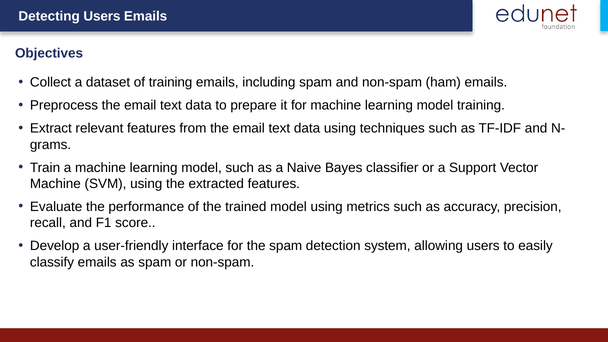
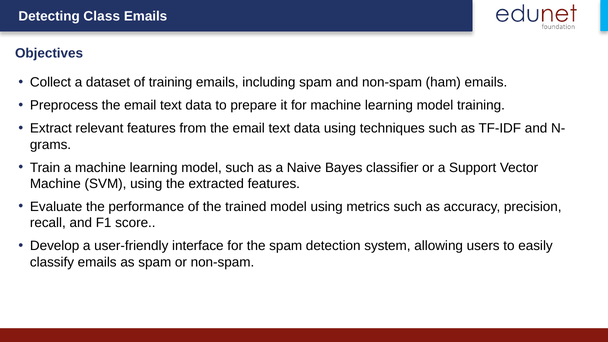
Users: Users -> Class (102, 16)
